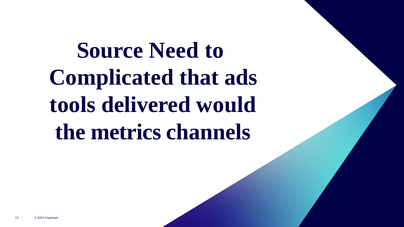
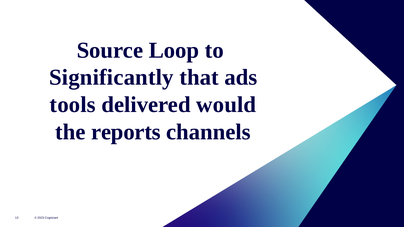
Need: Need -> Loop (174, 50)
Complicated: Complicated -> Significantly (111, 78)
metrics: metrics -> reports (126, 132)
